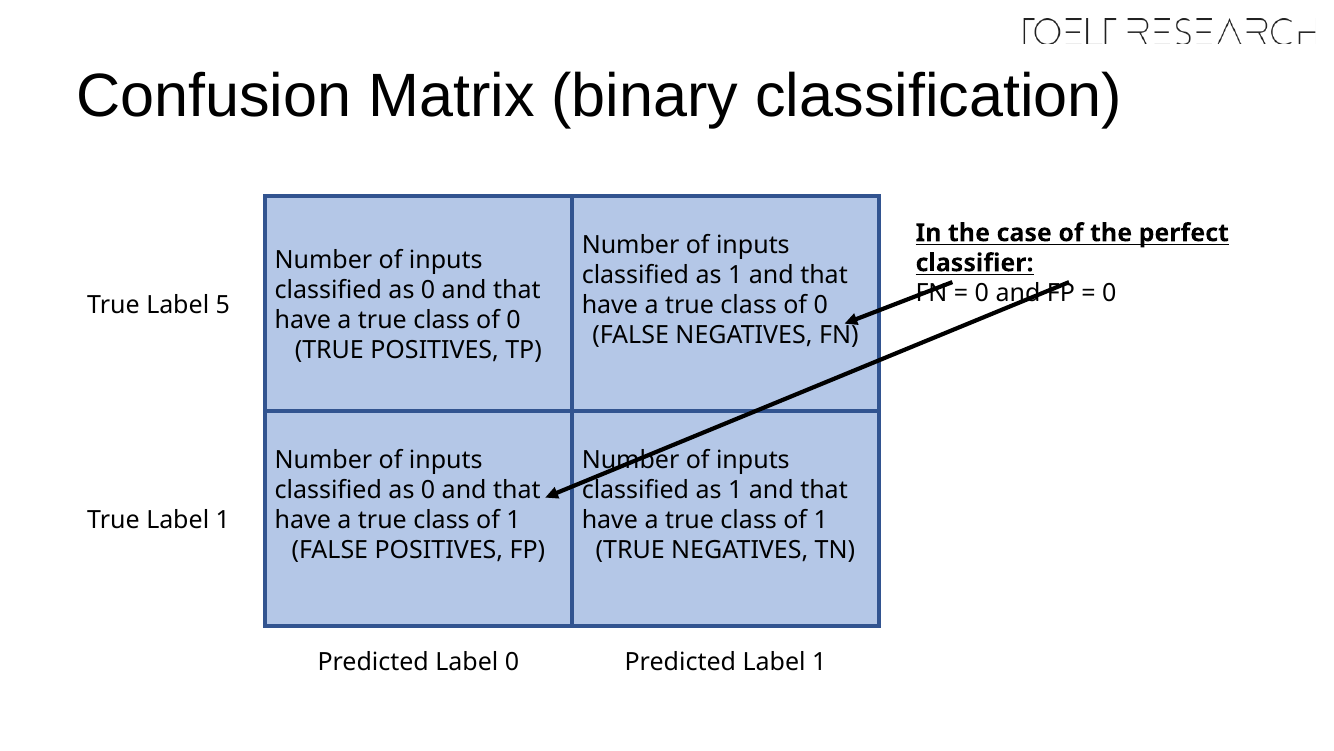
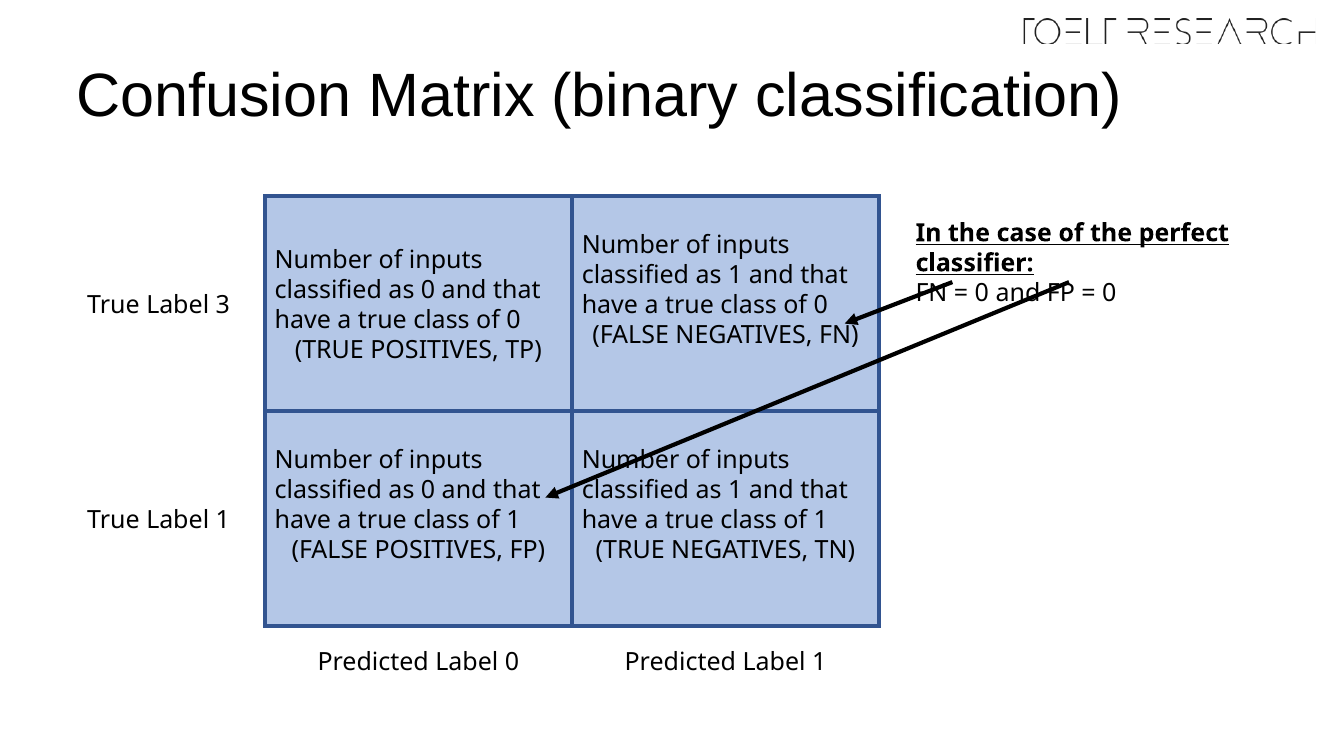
5: 5 -> 3 (223, 305)
